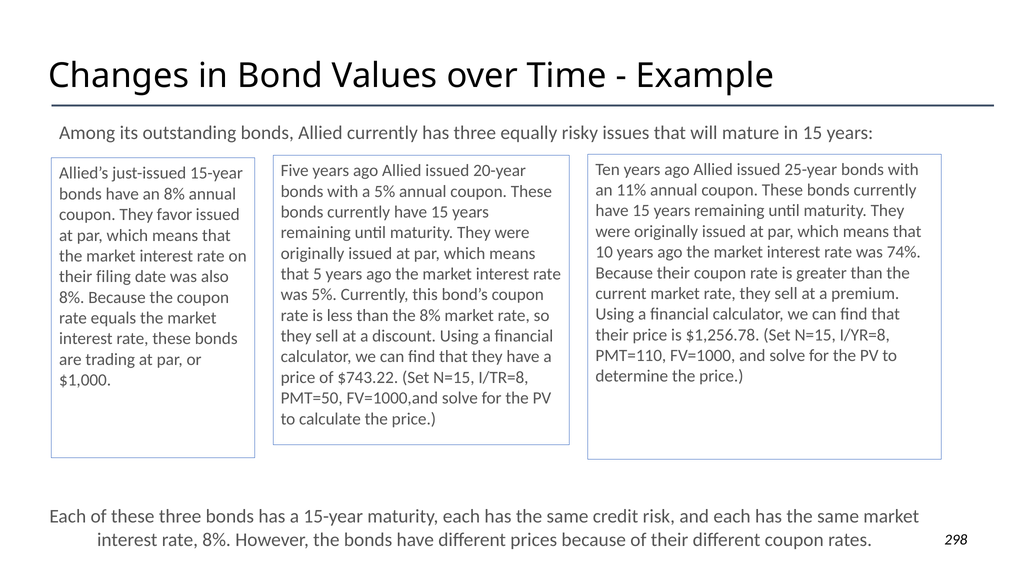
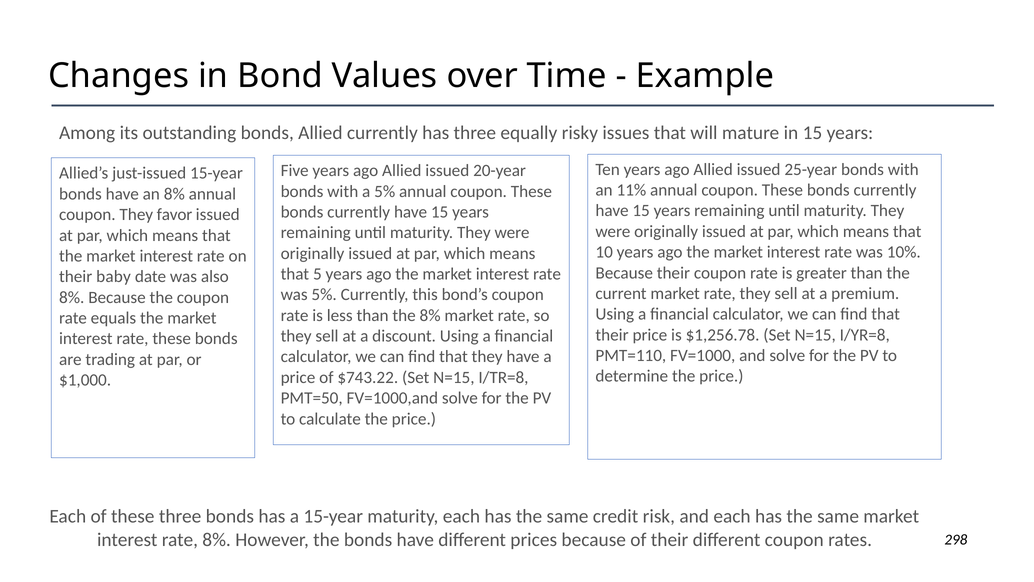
74%: 74% -> 10% (904, 252)
filing: filing -> baby (113, 277)
